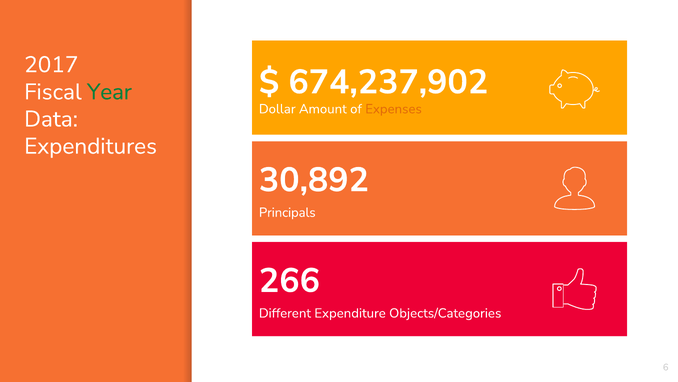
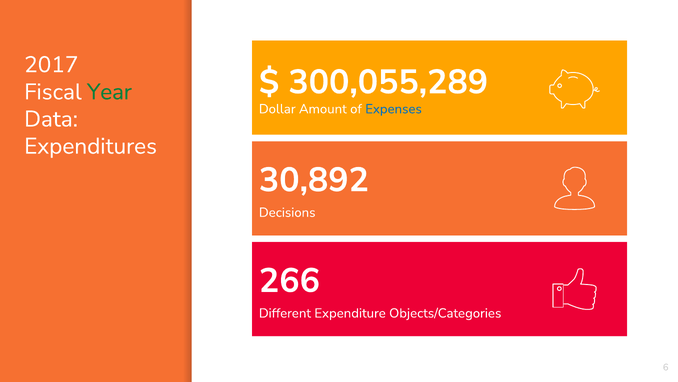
674,237,902: 674,237,902 -> 300,055,289 (388, 82)
Expenses colour: orange -> blue (394, 109)
Principals: Principals -> Decisions (287, 212)
